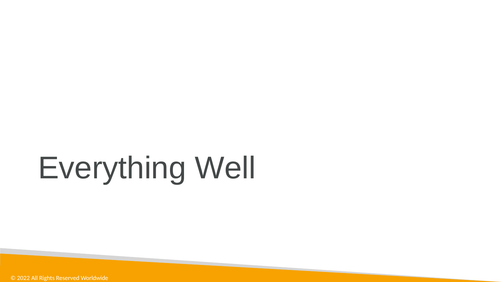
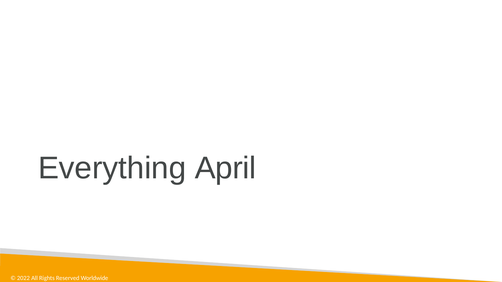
Well: Well -> April (225, 169)
